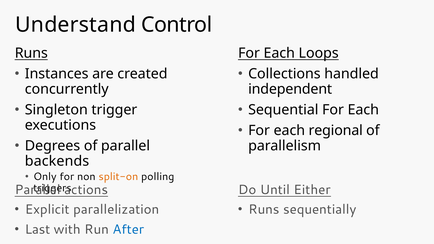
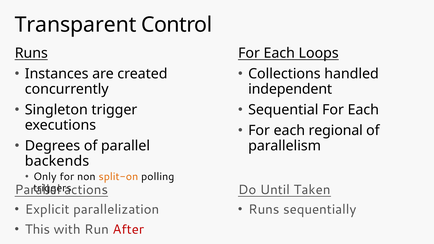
Understand: Understand -> Transparent (76, 25)
Either: Either -> Taken (312, 190)
Last: Last -> This (37, 230)
After colour: blue -> red (128, 230)
